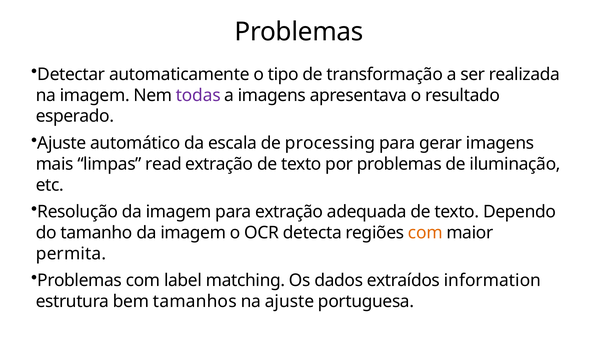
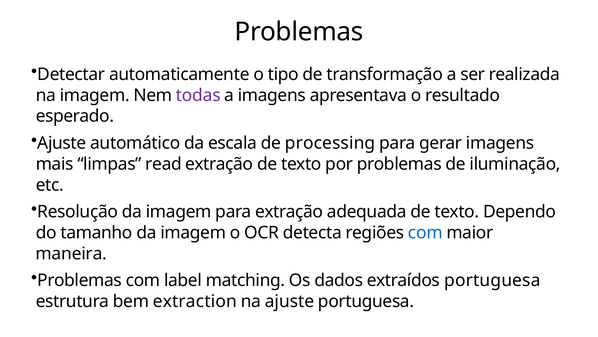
com colour: orange -> blue (425, 232)
permita: permita -> maneira (71, 253)
extraídos information: information -> portuguesa (492, 280)
tamanhos: tamanhos -> extraction (195, 301)
